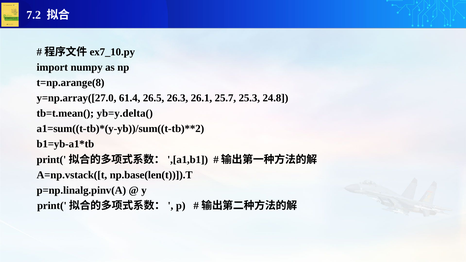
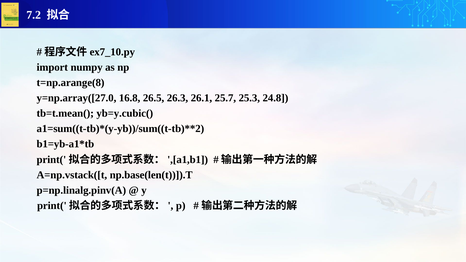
61.4: 61.4 -> 16.8 (130, 98)
yb=y.delta(: yb=y.delta( -> yb=y.cubic( (125, 113)
